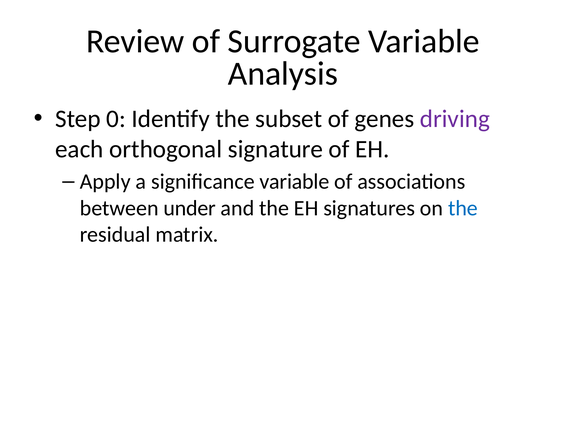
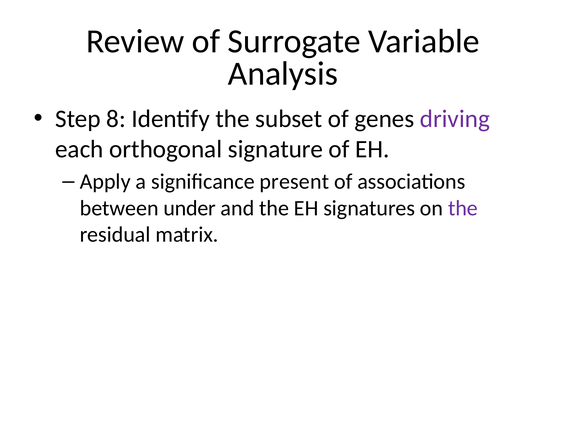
0: 0 -> 8 (116, 119)
significance variable: variable -> present (294, 181)
the colour: blue -> purple (463, 208)
